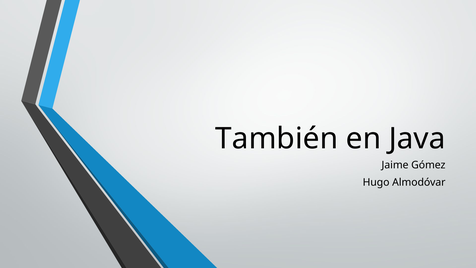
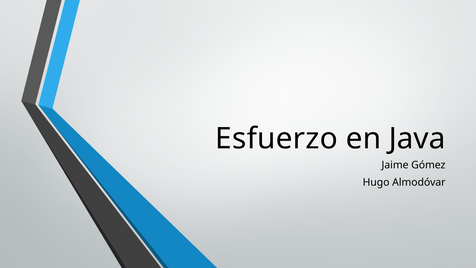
También: También -> Esfuerzo (277, 138)
